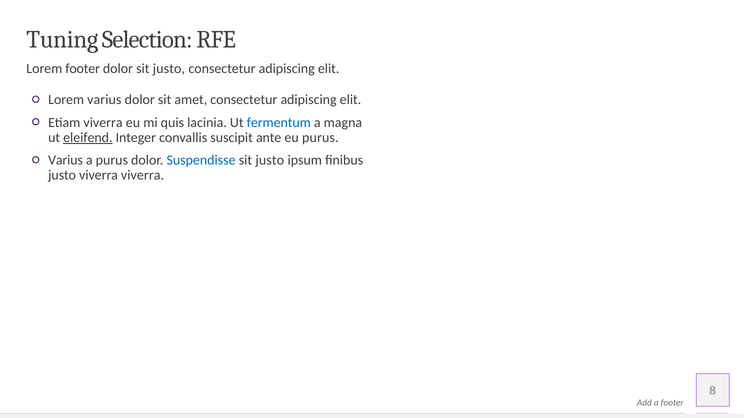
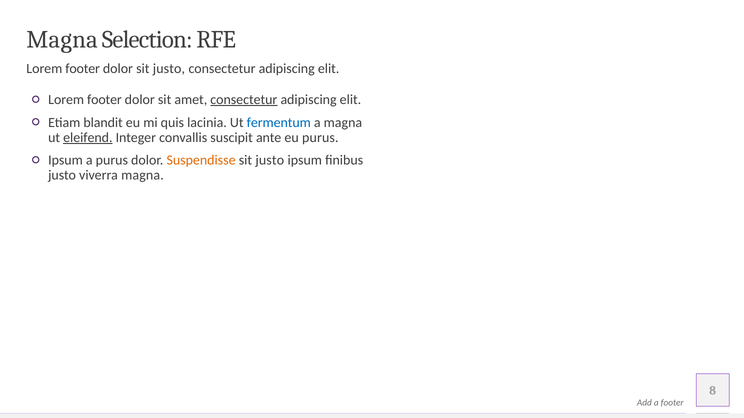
Tuning: Tuning -> Magna (62, 39)
varius: varius -> footer (104, 100)
consectetur underline: none -> present (244, 100)
Etiam viverra: viverra -> blandit (103, 123)
Varius: Varius -> Ipsum (65, 160)
Suspendisse colour: blue -> orange (201, 160)
viverra viverra: viverra -> magna (142, 176)
